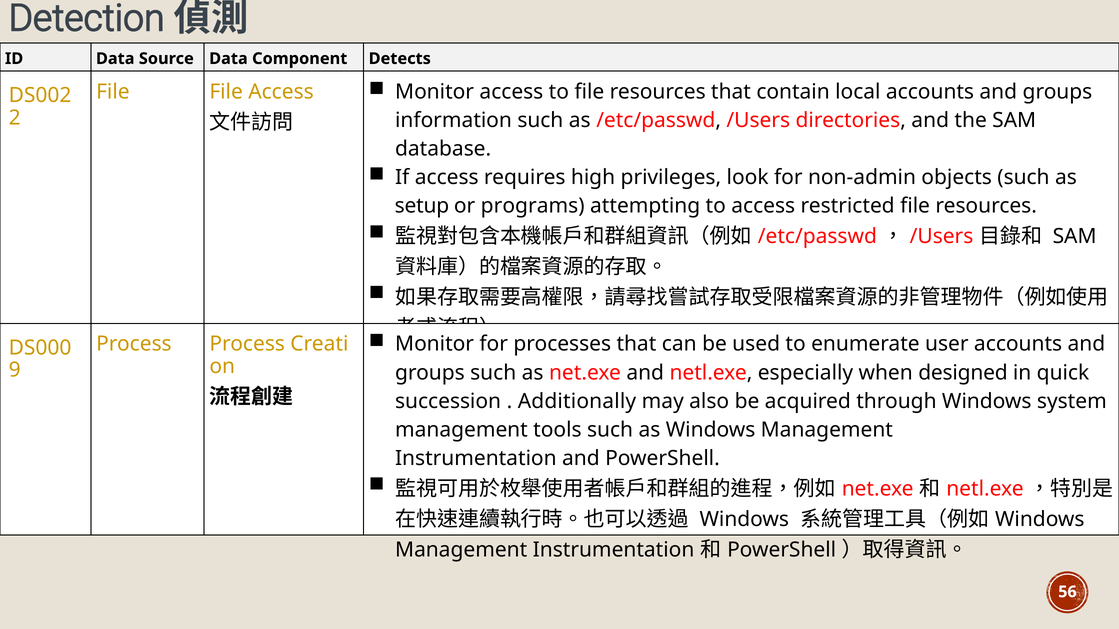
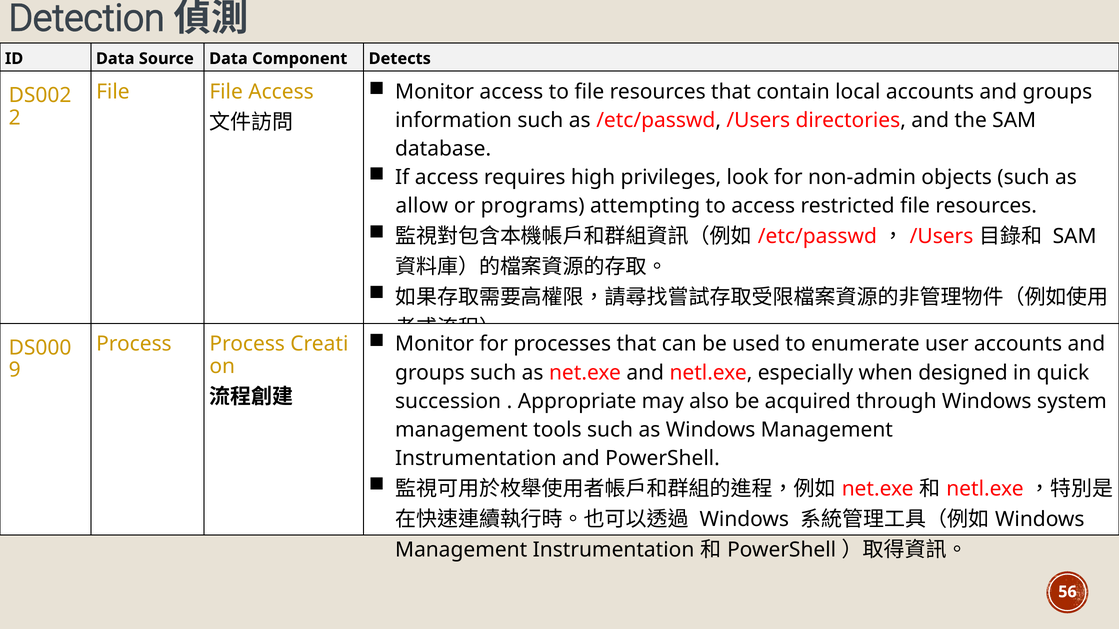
setup: setup -> allow (422, 206)
Additionally: Additionally -> Appropriate (577, 401)
